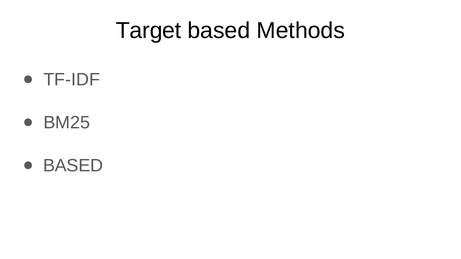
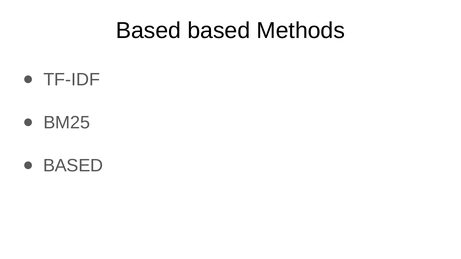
Target: Target -> Based (148, 31)
